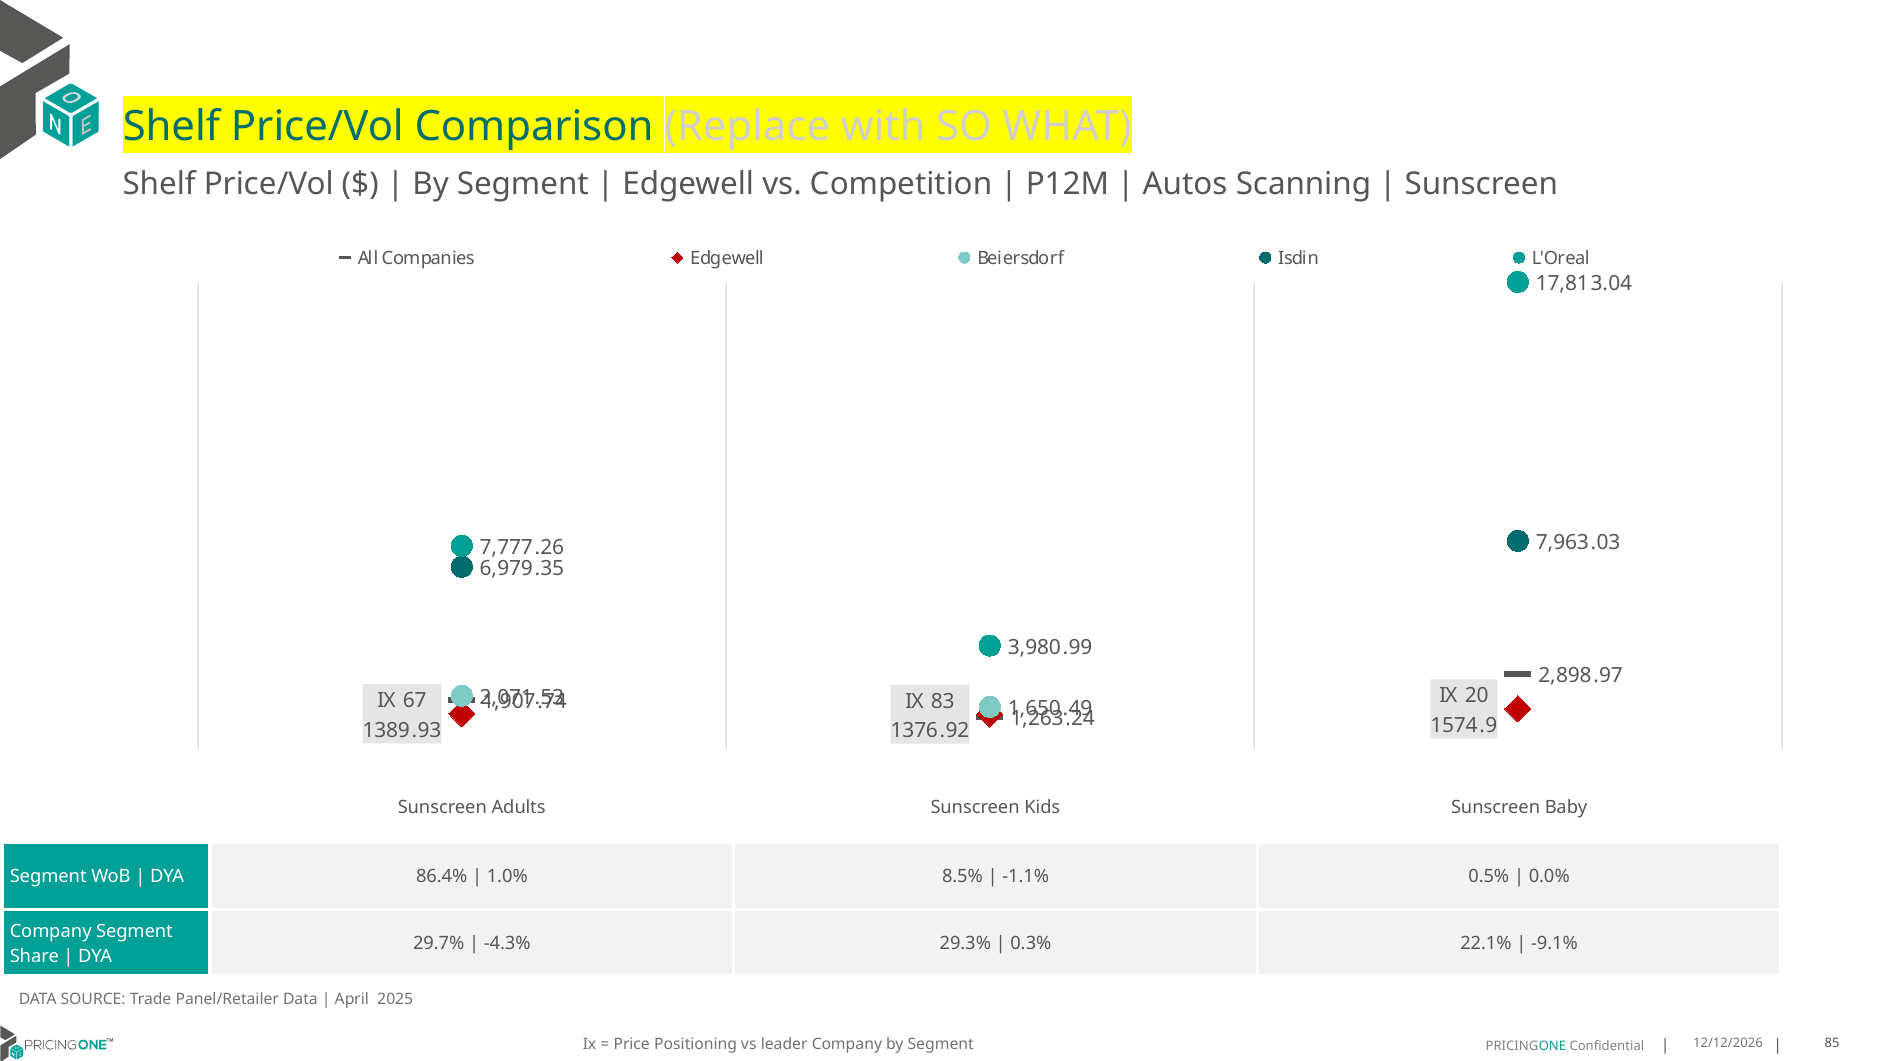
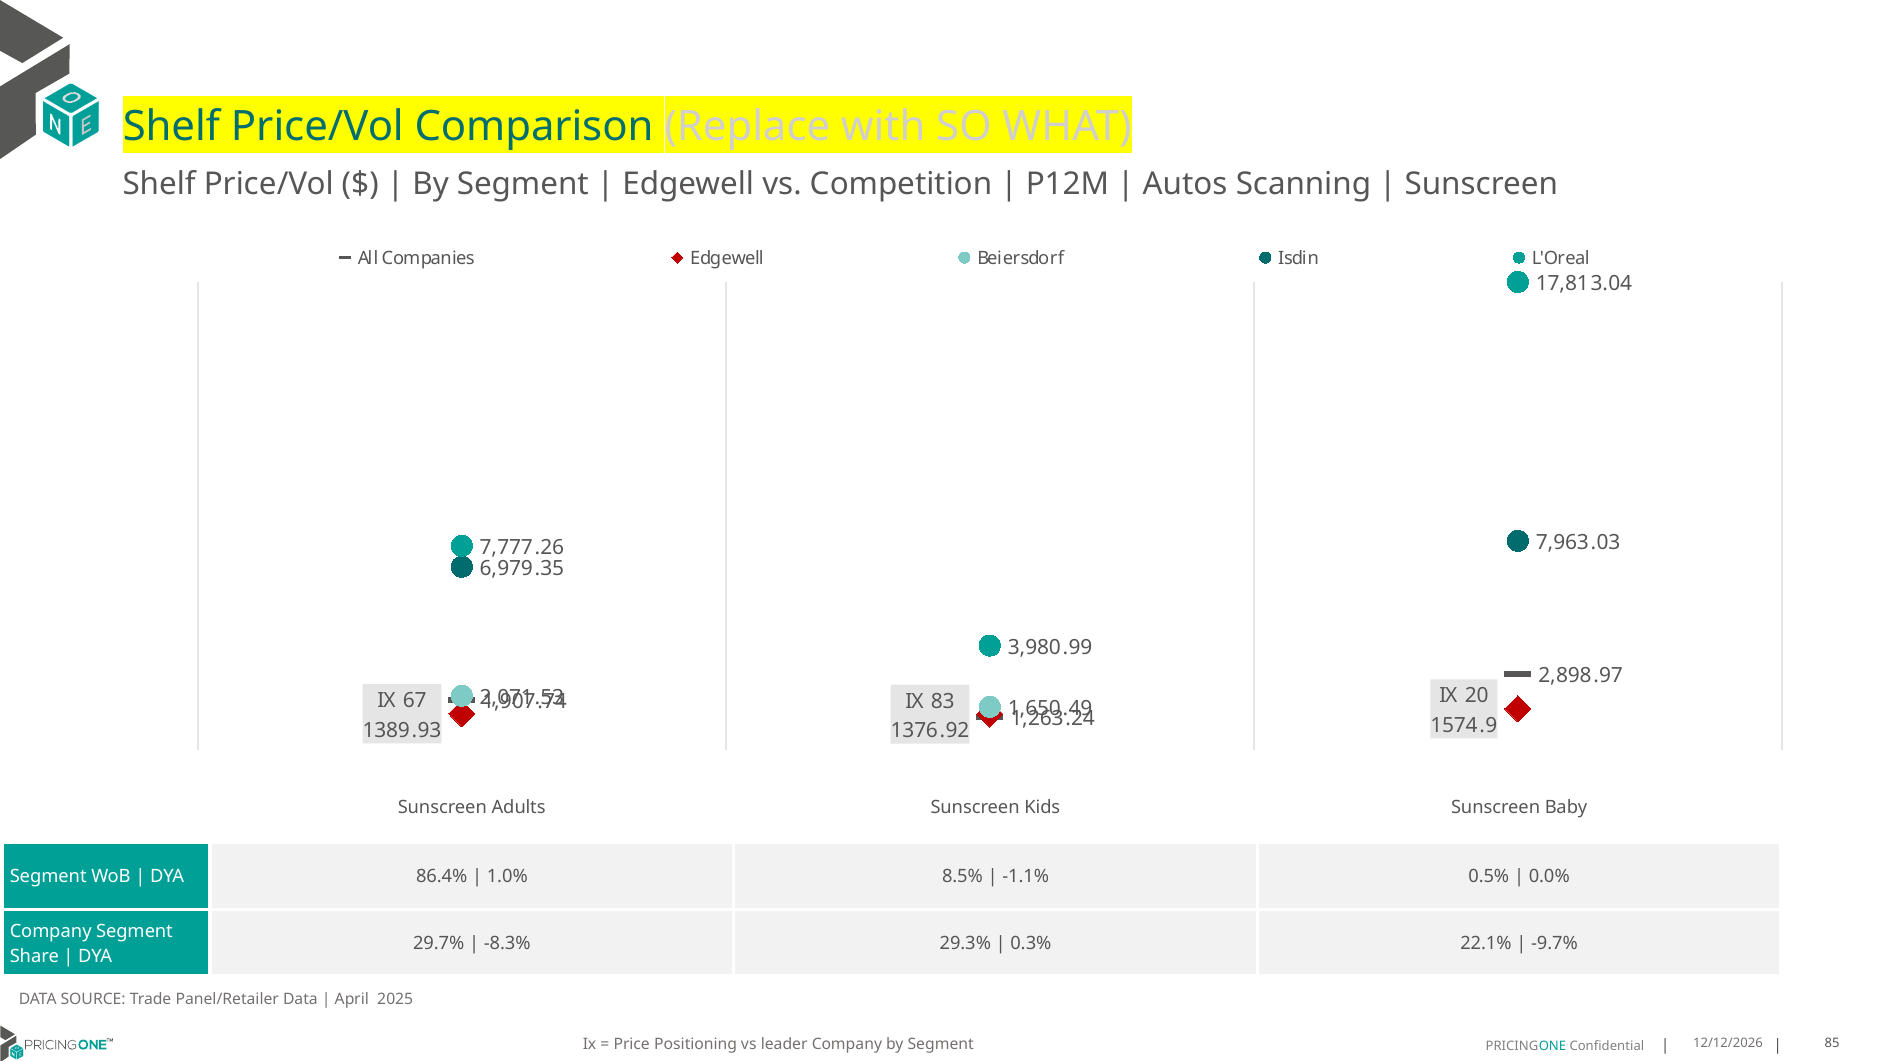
-4.3%: -4.3% -> -8.3% (507, 944)
-9.1%: -9.1% -> -9.7% (1554, 944)
